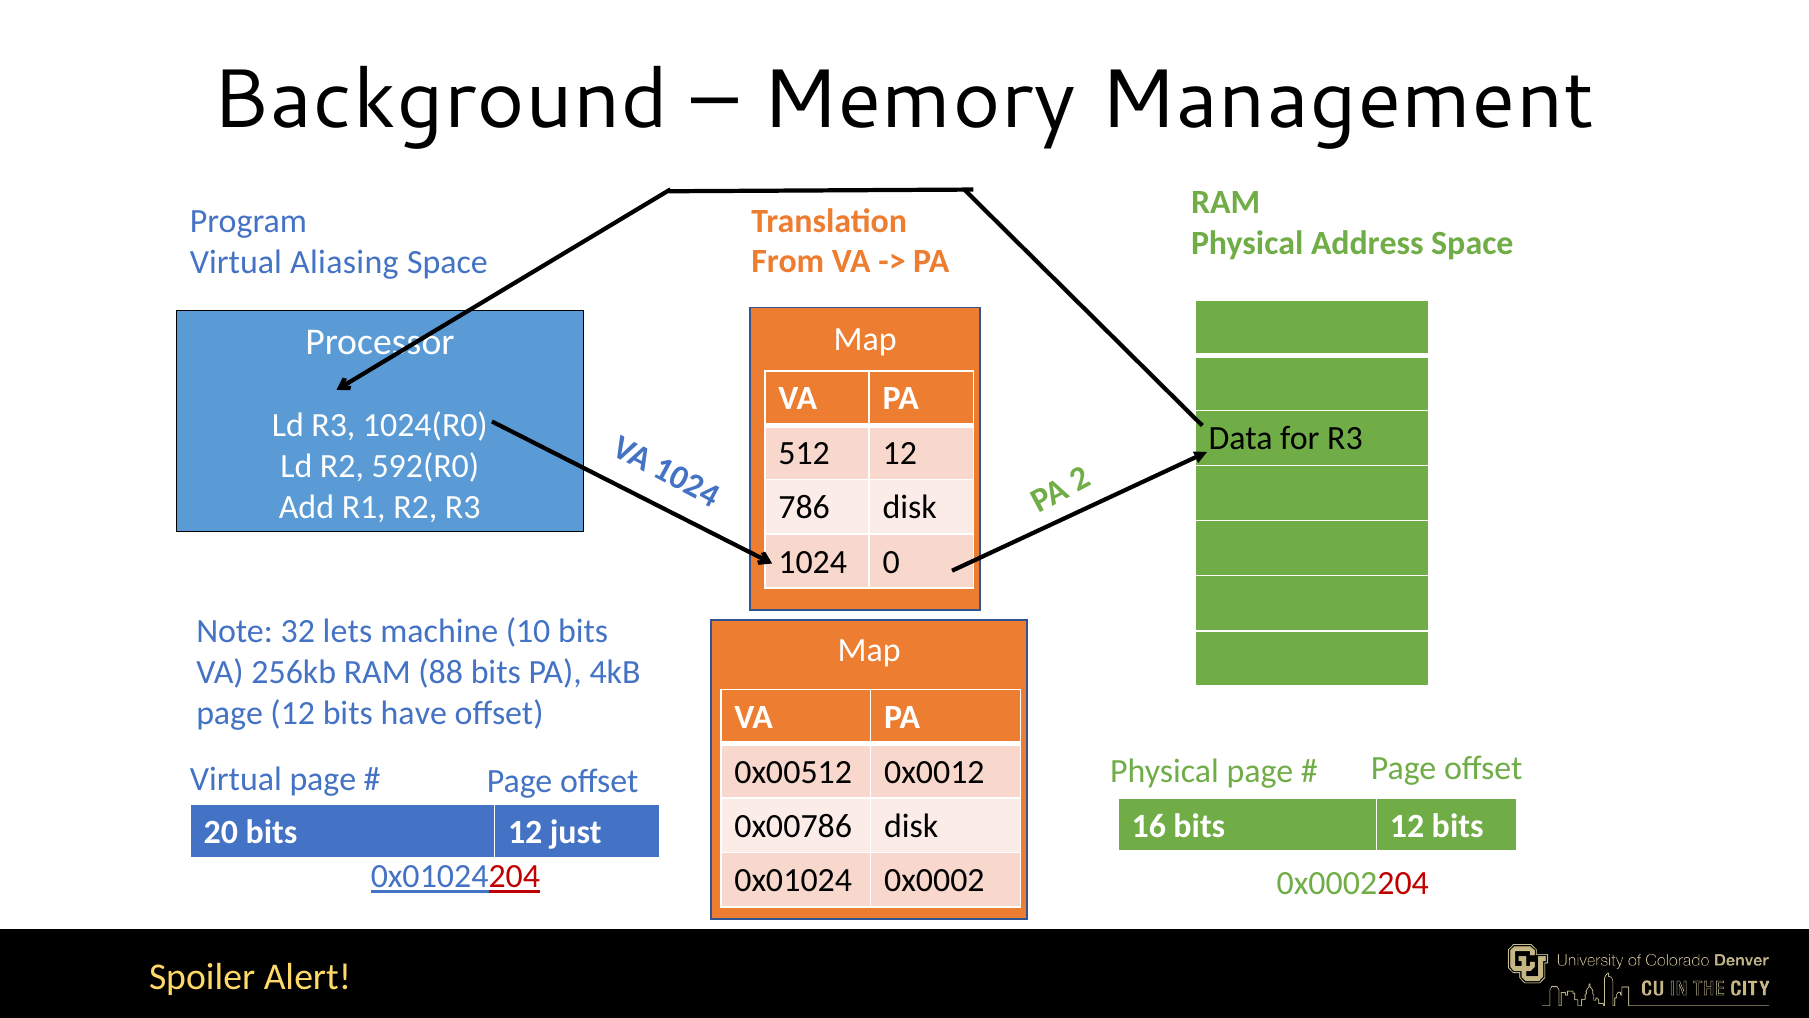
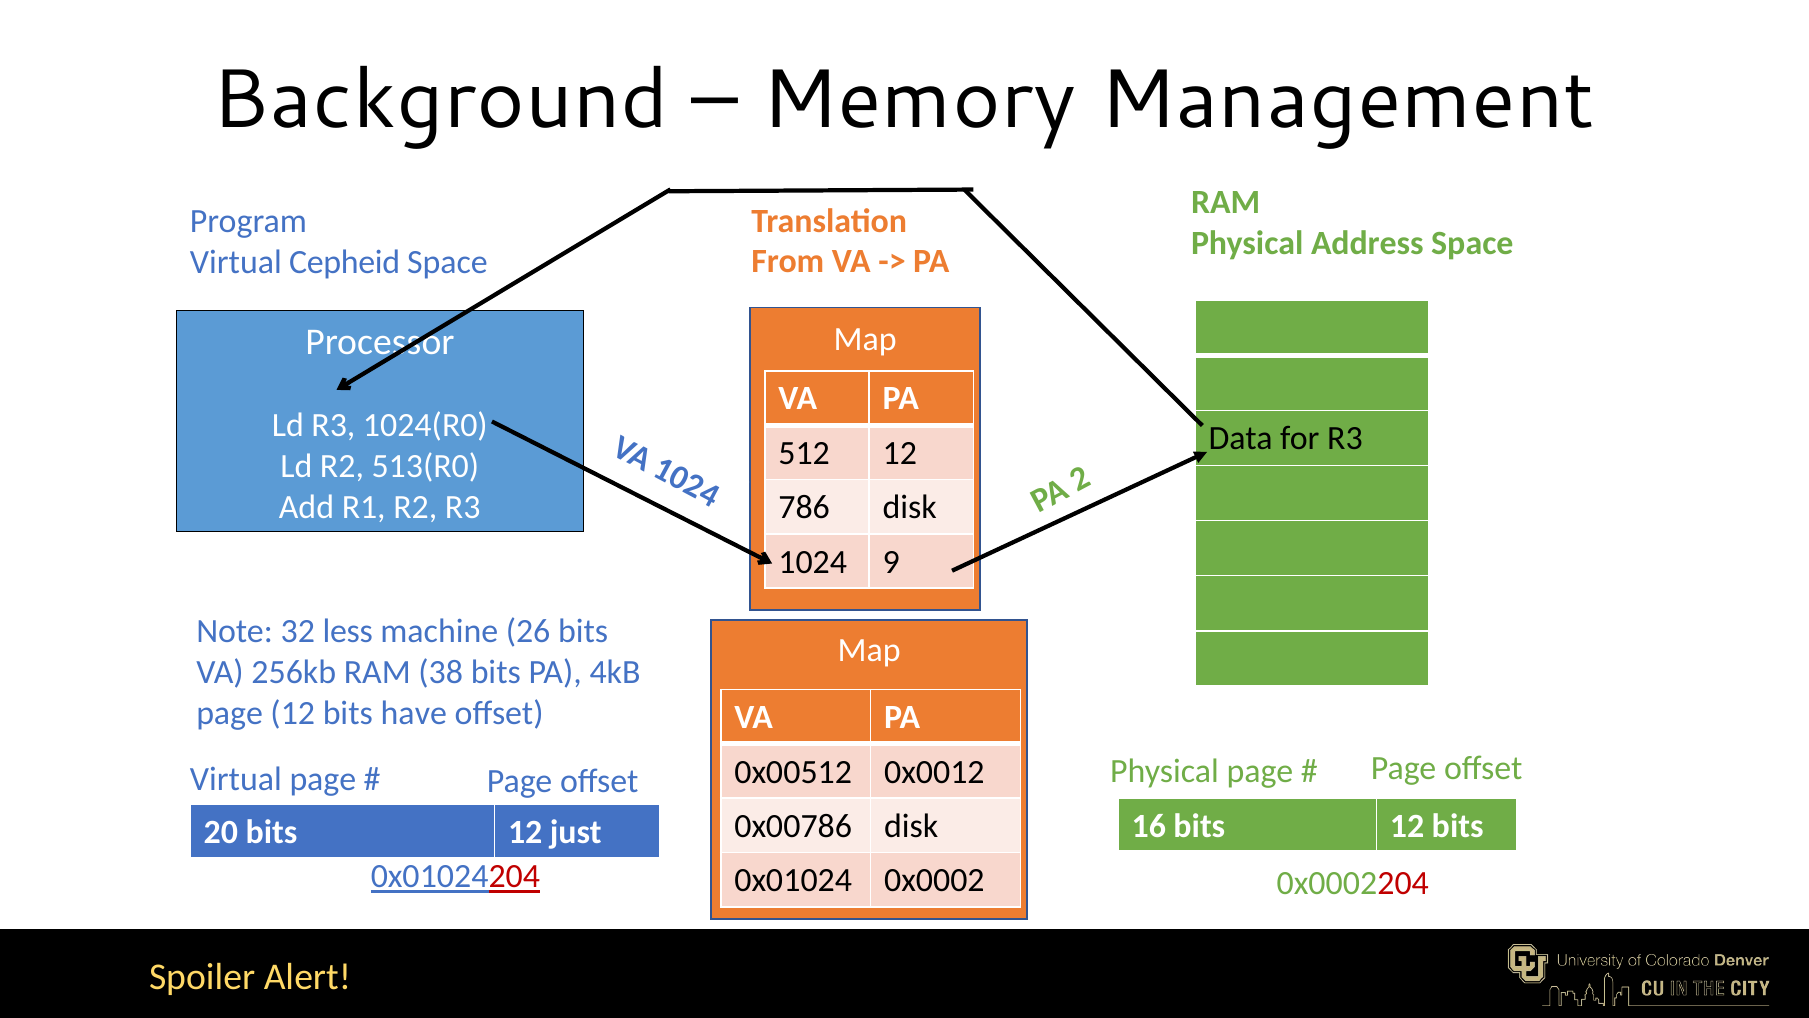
Aliasing: Aliasing -> Cepheid (345, 262)
592(R0: 592(R0 -> 513(R0 (425, 466)
1024 0: 0 -> 9 (891, 562)
lets: lets -> less (348, 631)
10: 10 -> 26 (528, 631)
88: 88 -> 38 (441, 672)
